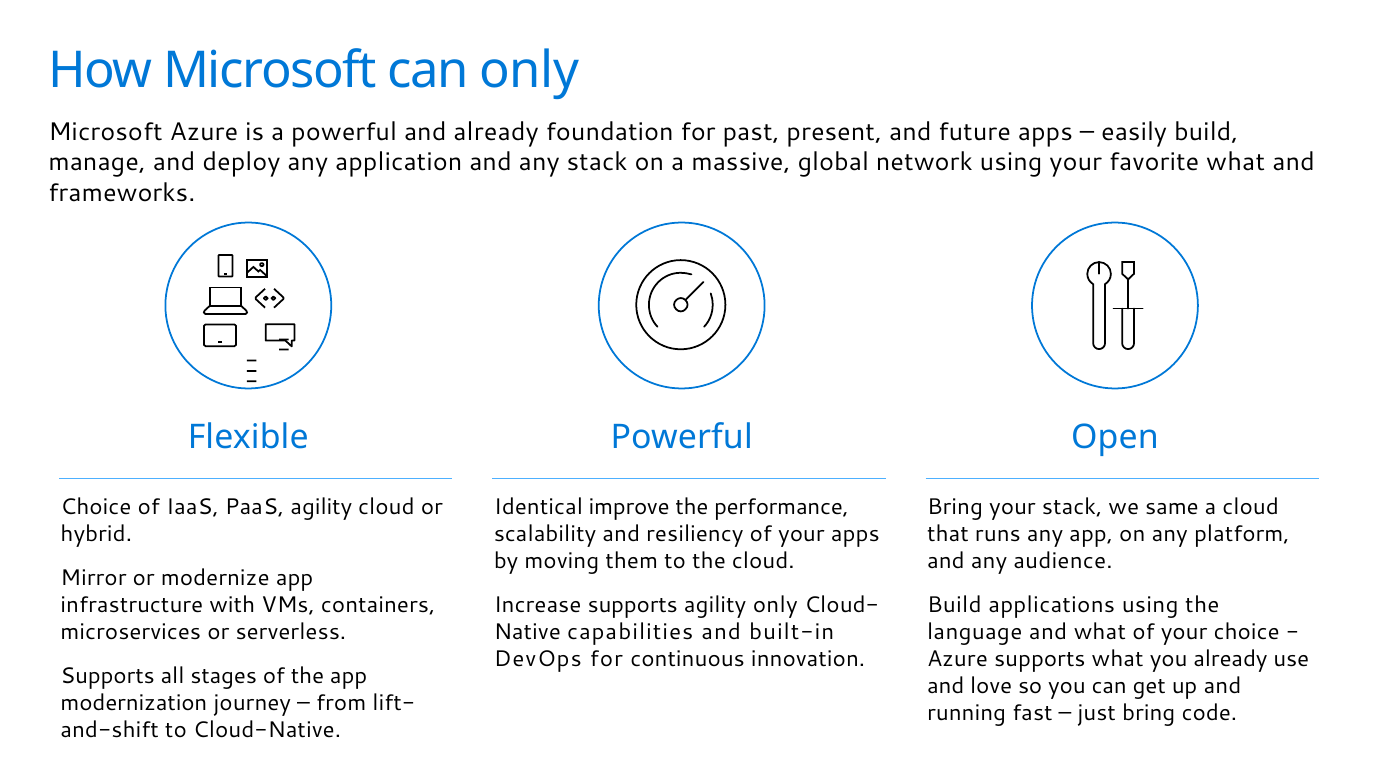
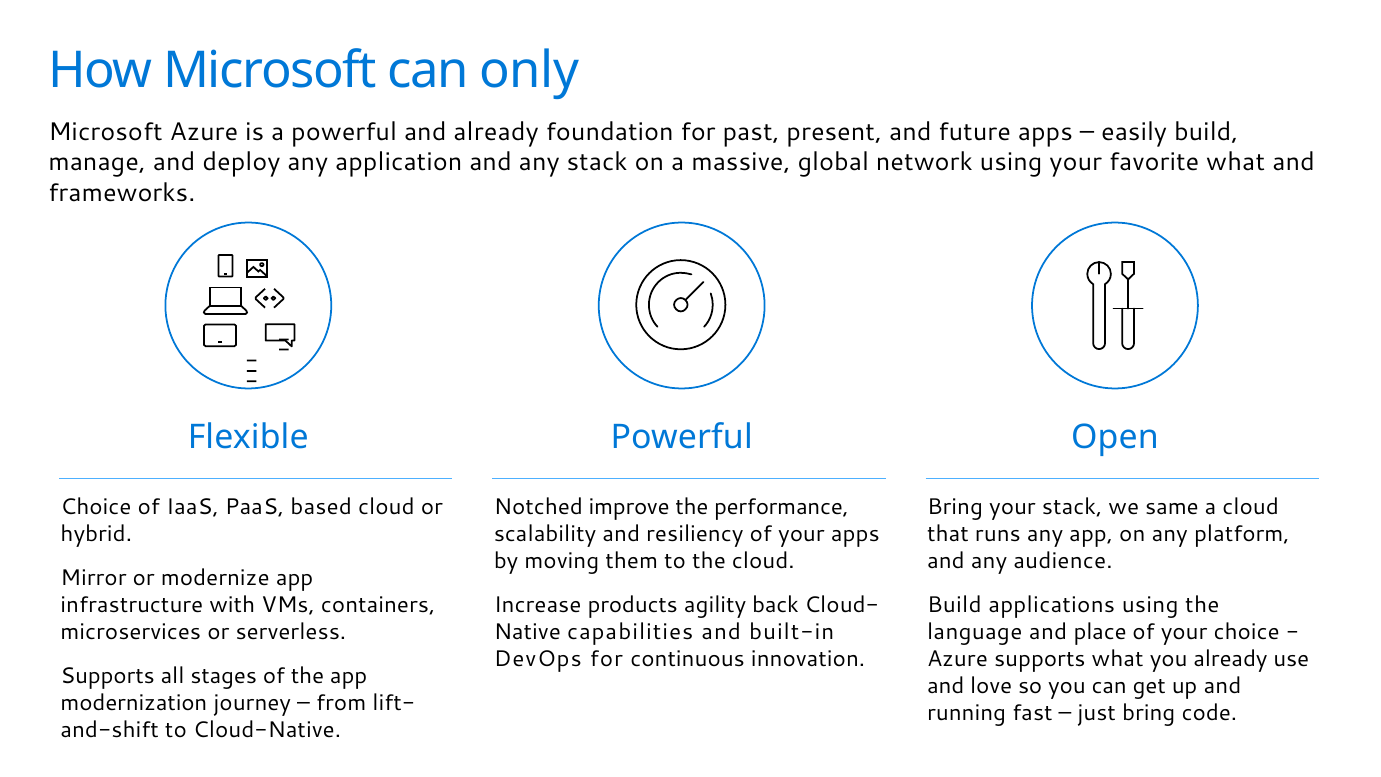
PaaS agility: agility -> based (321, 506)
Identical: Identical -> Notched (538, 507)
Increase supports: supports -> products (633, 605)
agility only: only -> back (775, 605)
and what: what -> place (1100, 632)
